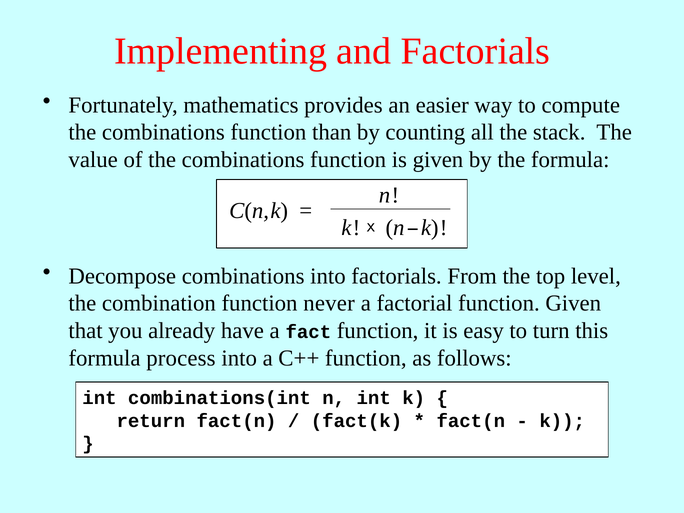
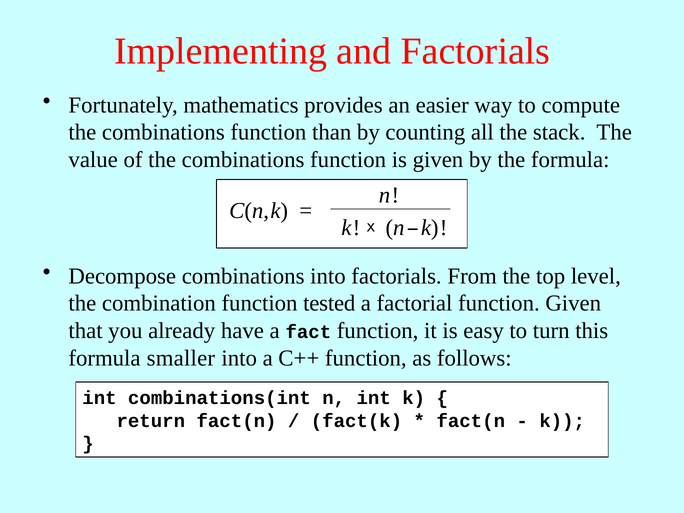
never: never -> tested (329, 303)
process: process -> smaller (181, 358)
